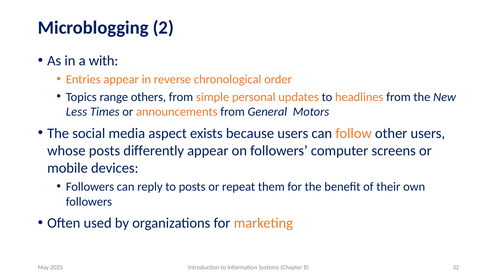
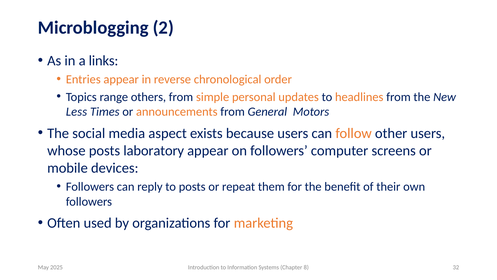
with: with -> links (104, 61)
differently: differently -> laboratory (154, 150)
